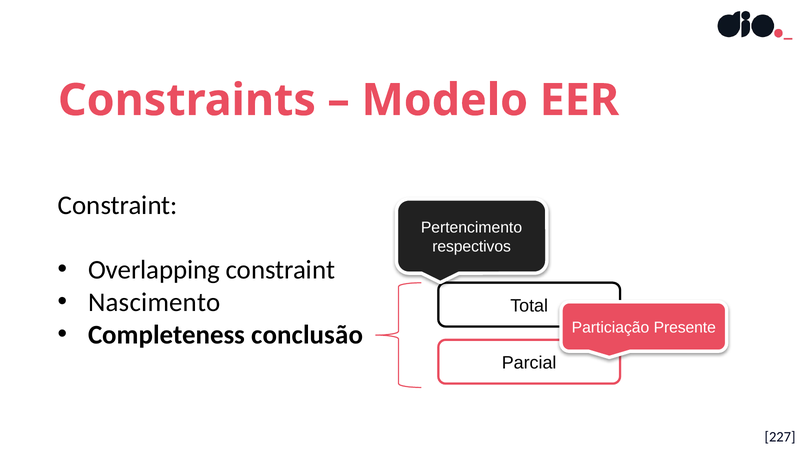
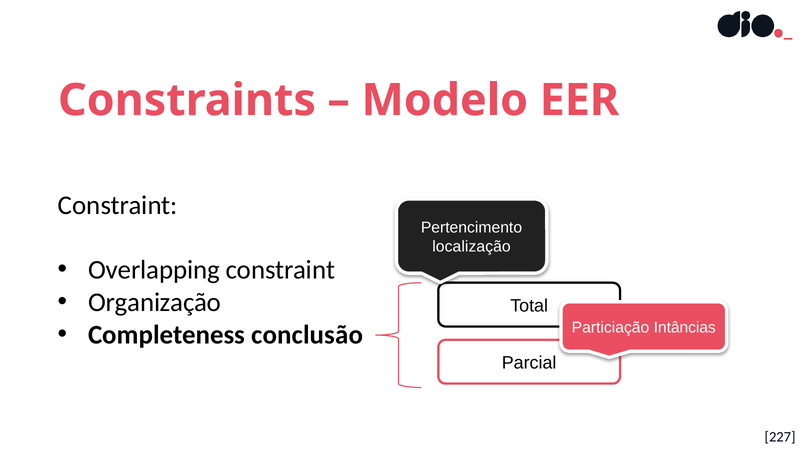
respectivos: respectivos -> localização (471, 247)
Nascimento: Nascimento -> Organização (155, 302)
Presente: Presente -> Intâncias (685, 328)
